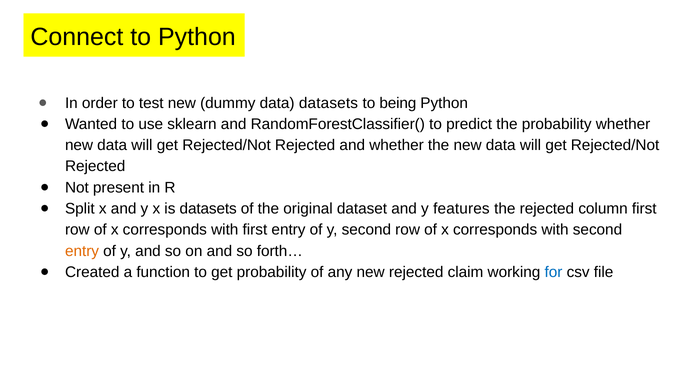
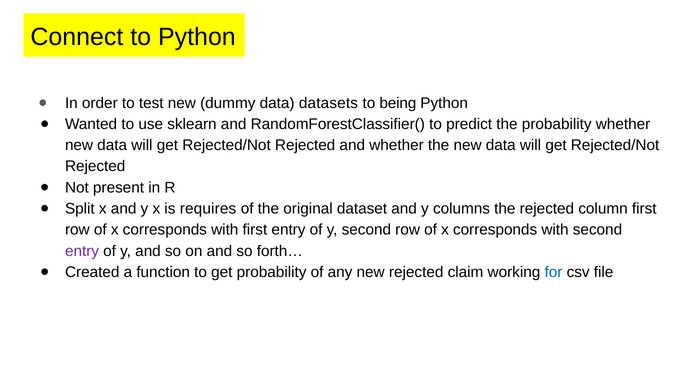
is datasets: datasets -> requires (208, 209)
features: features -> columns (461, 209)
entry colour: orange -> purple (82, 251)
